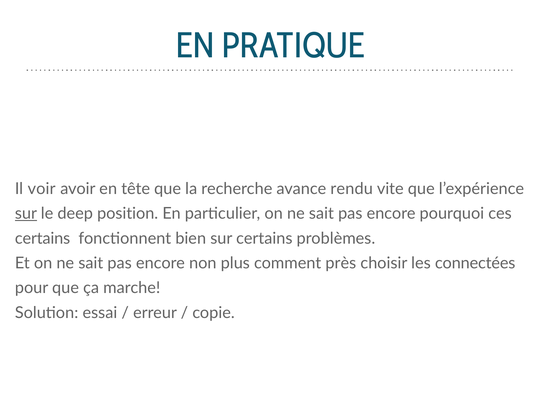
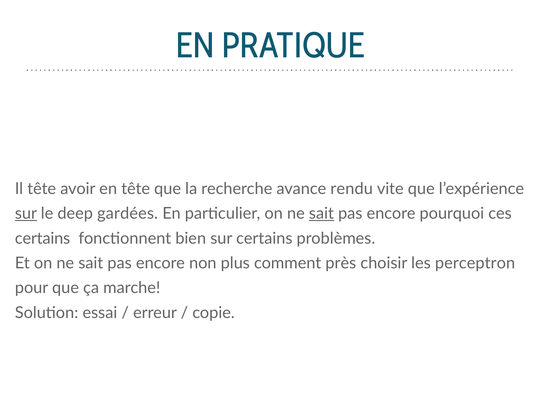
Il voir: voir -> tête (42, 189)
position: position -> gardées (128, 214)
sait underline: none -> present (321, 214)
connectées: connectées -> perceptron (475, 263)
